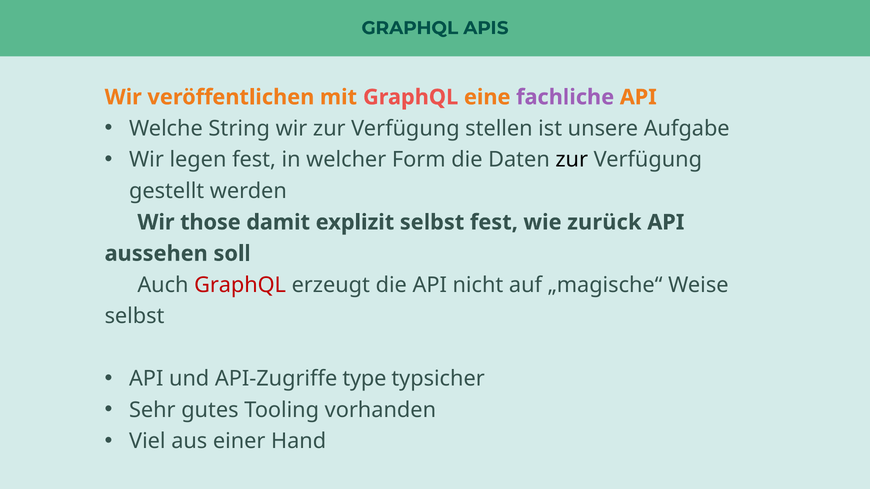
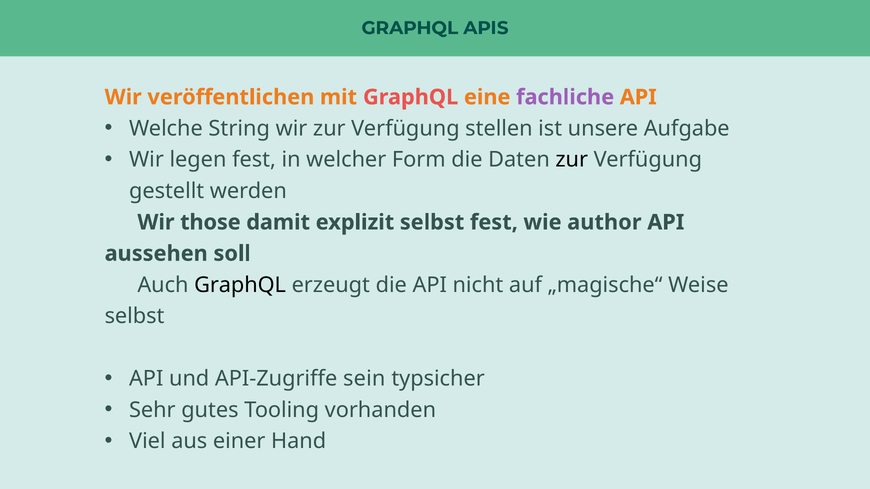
zurück: zurück -> author (604, 222)
GraphQL colour: red -> black (240, 285)
type: type -> sein (364, 379)
